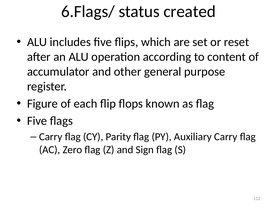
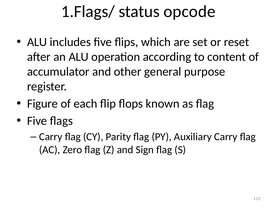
6.Flags/: 6.Flags/ -> 1.Flags/ (88, 12)
created: created -> opcode (189, 12)
